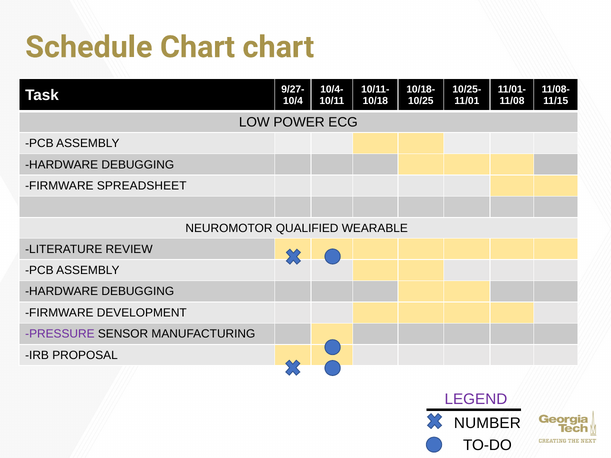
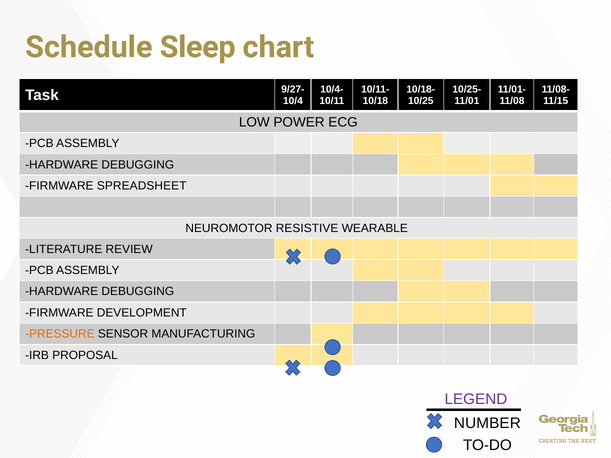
Schedule Chart: Chart -> Sleep (198, 47)
QUALIFIED: QUALIFIED -> RESISTIVE (307, 228)
PRESSURE colour: purple -> orange (60, 334)
